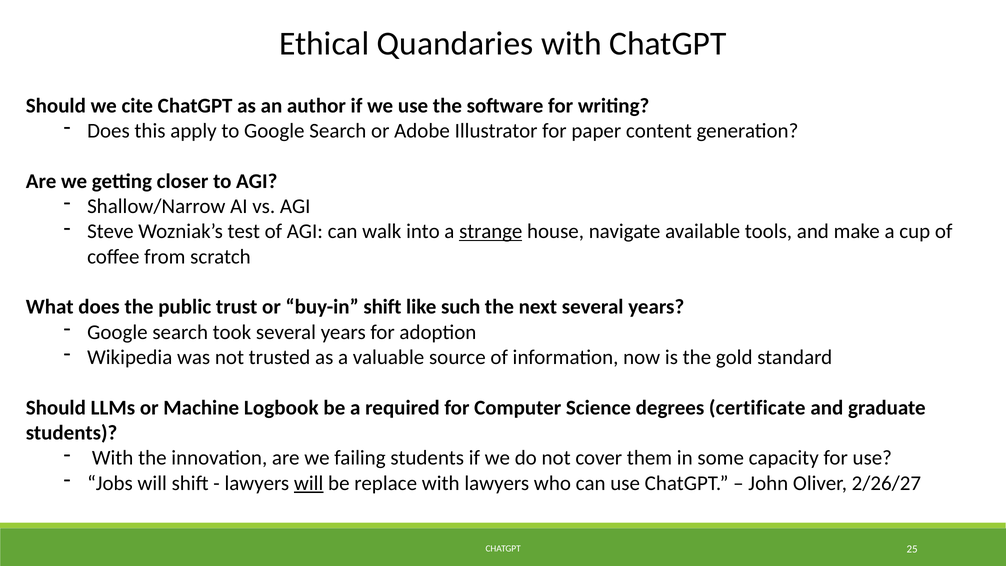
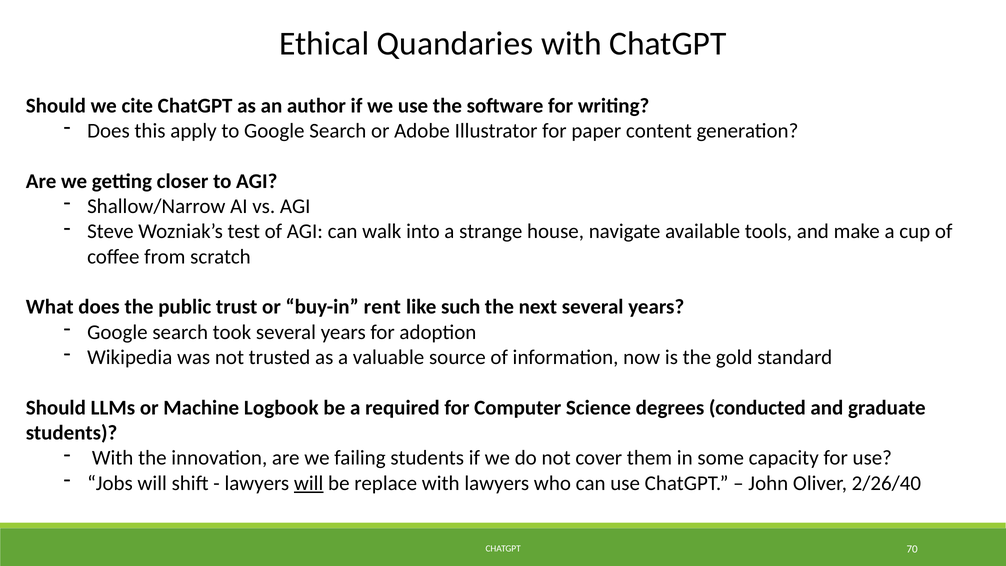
strange underline: present -> none (491, 231)
buy-in shift: shift -> rent (382, 307)
certificate: certificate -> conducted (757, 408)
2/26/27: 2/26/27 -> 2/26/40 (886, 483)
25: 25 -> 70 (912, 549)
